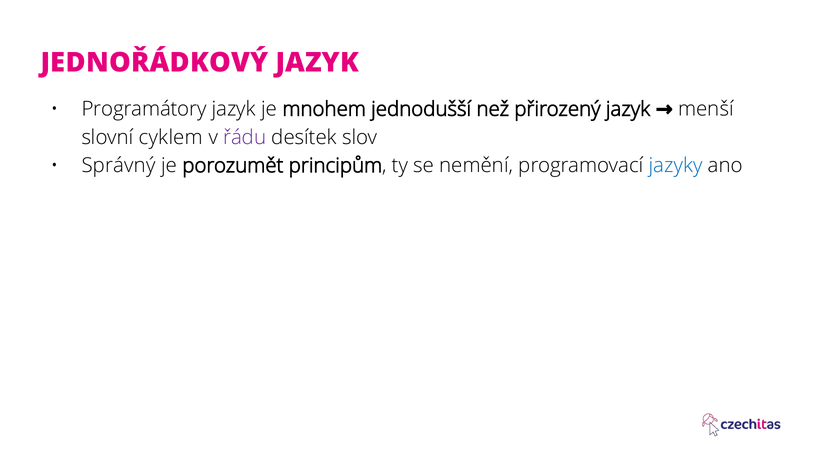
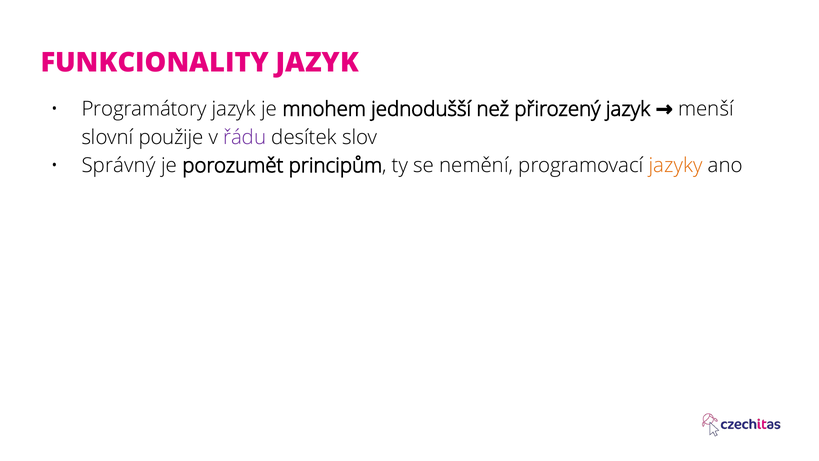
JEDNOŘÁDKOVÝ: JEDNOŘÁDKOVÝ -> FUNKCIONALITY (155, 62)
cyklem: cyklem -> použije (171, 137)
jazyky colour: blue -> orange (676, 165)
